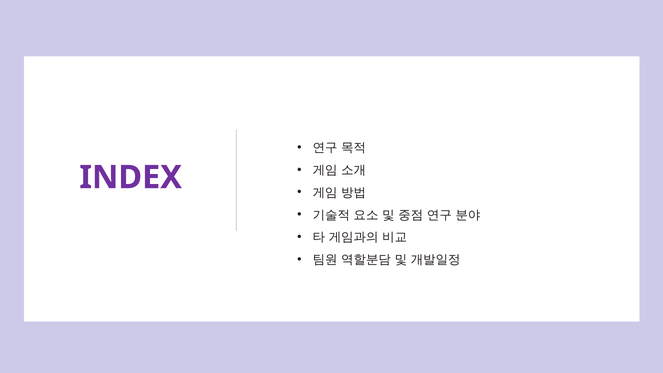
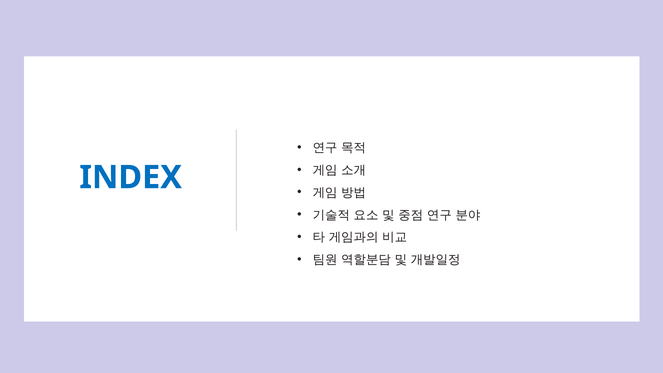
INDEX colour: purple -> blue (131, 177)
